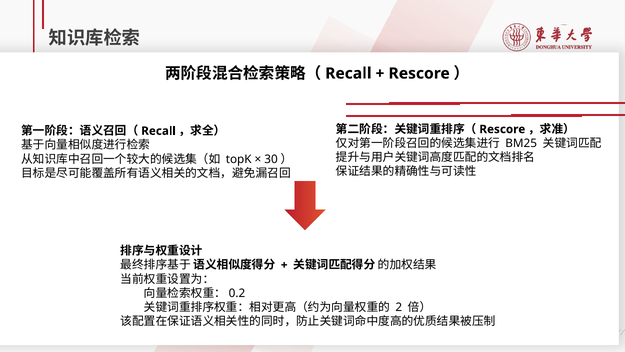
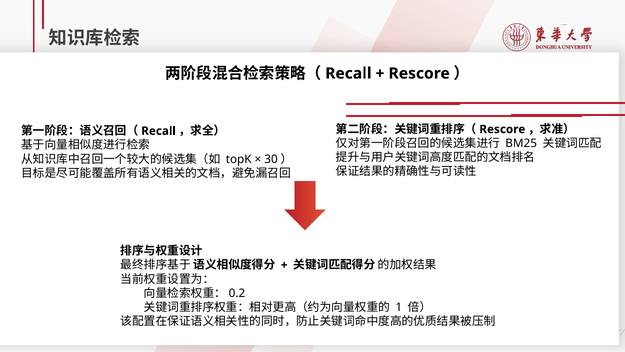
2: 2 -> 1 (399, 307)
